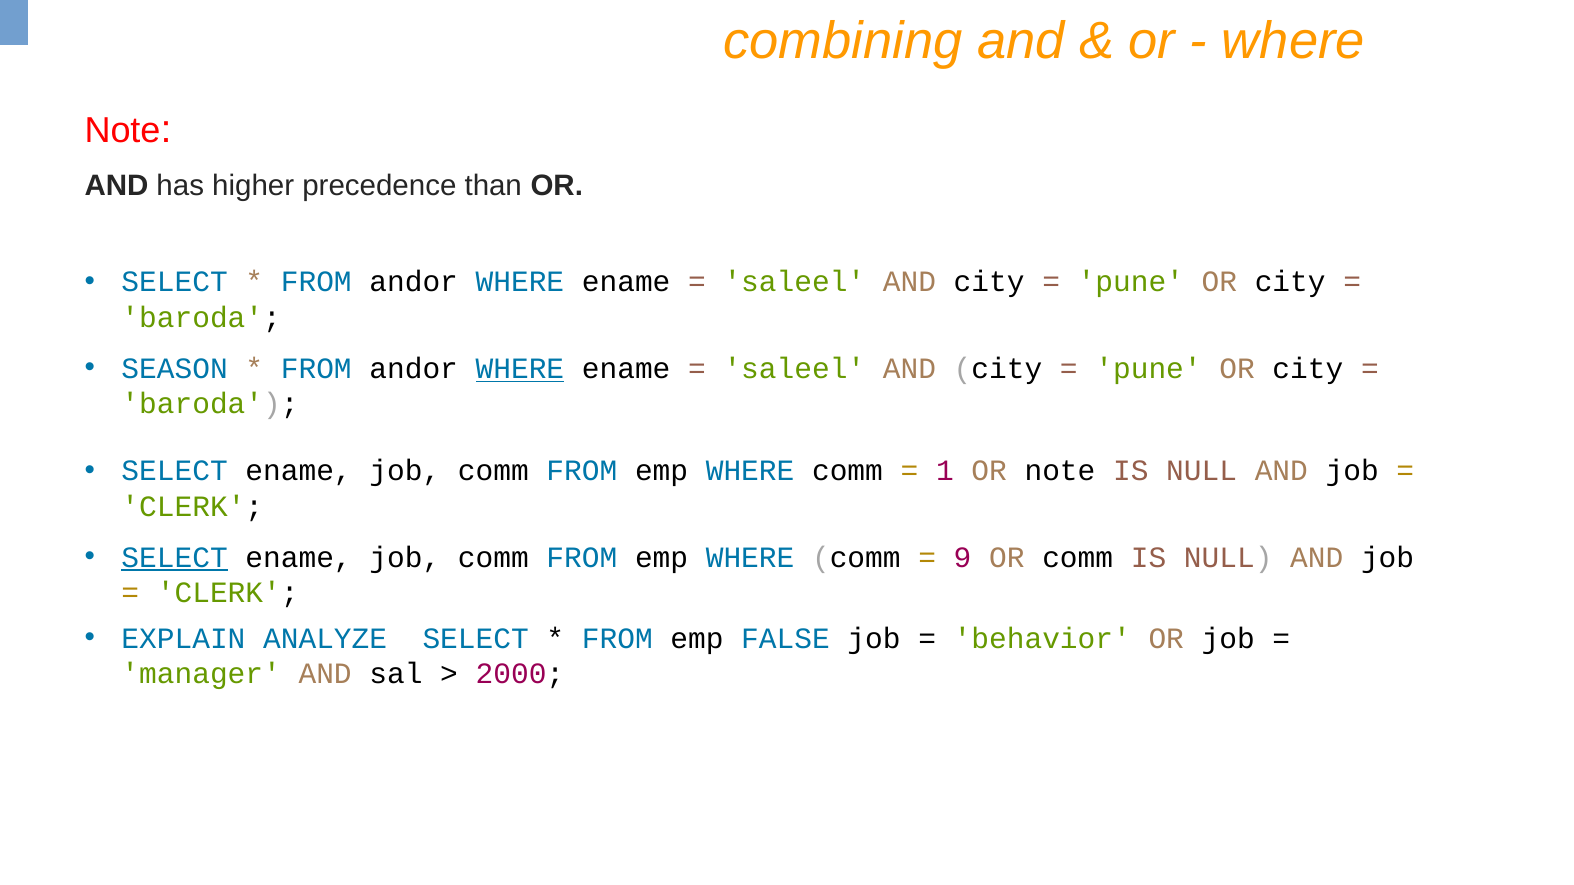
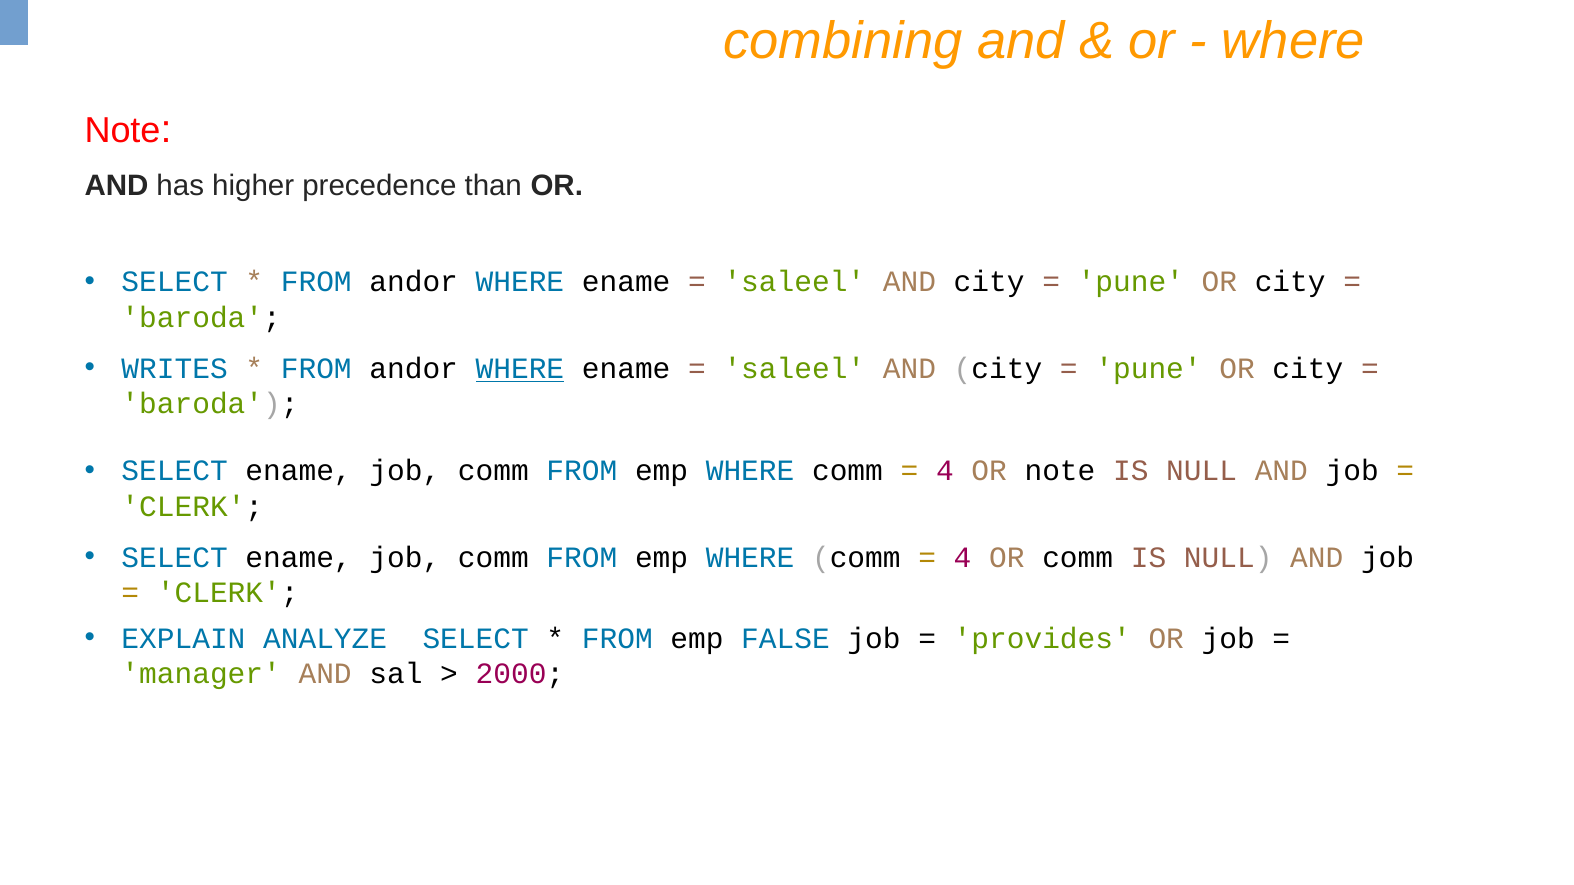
SEASON: SEASON -> WRITES (175, 369)
1: 1 -> 4 (945, 471)
SELECT underline: present -> none (175, 558)
9: 9 -> 4 (963, 558)
behavior: behavior -> provides (1042, 639)
